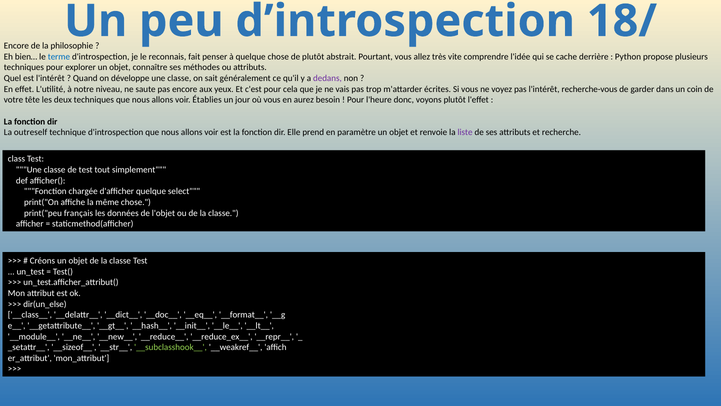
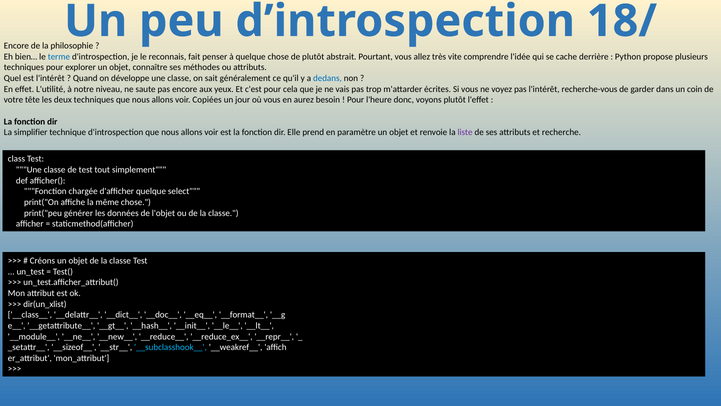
dedans colour: purple -> blue (327, 78)
Établies: Établies -> Copiées (207, 100)
outreself: outreself -> simplifier (31, 132)
français: français -> générer (78, 213)
dir(un_else: dir(un_else -> dir(un_xlist (45, 304)
__subclasshook__ colour: light green -> light blue (171, 347)
